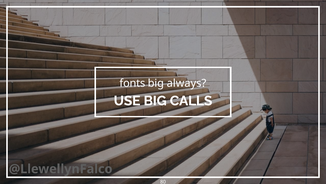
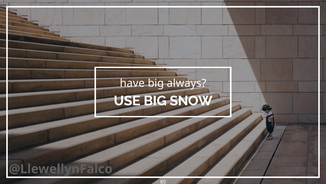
fonts: fonts -> have (132, 83)
CALLS: CALLS -> SNOW (191, 101)
